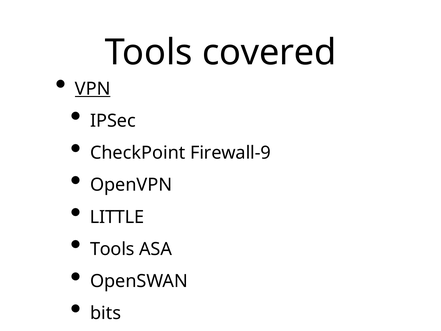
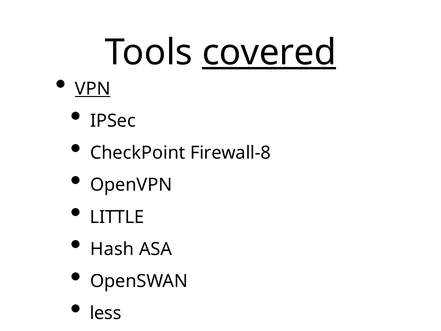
covered underline: none -> present (269, 52)
Firewall-9: Firewall-9 -> Firewall-8 (231, 153)
Tools: Tools -> Hash (112, 249)
bits: bits -> less (106, 313)
